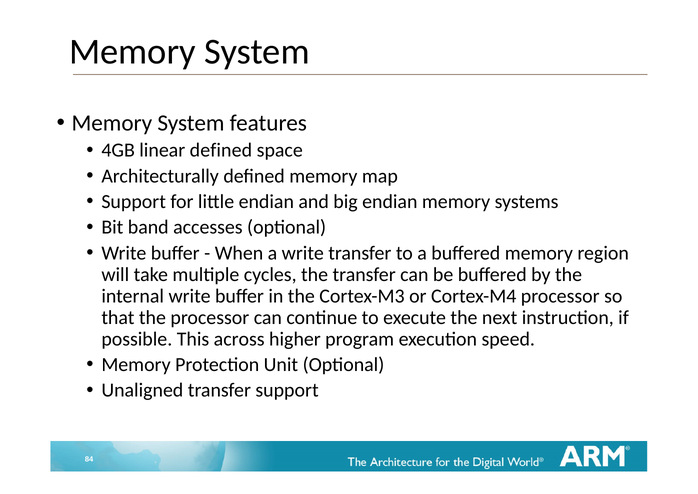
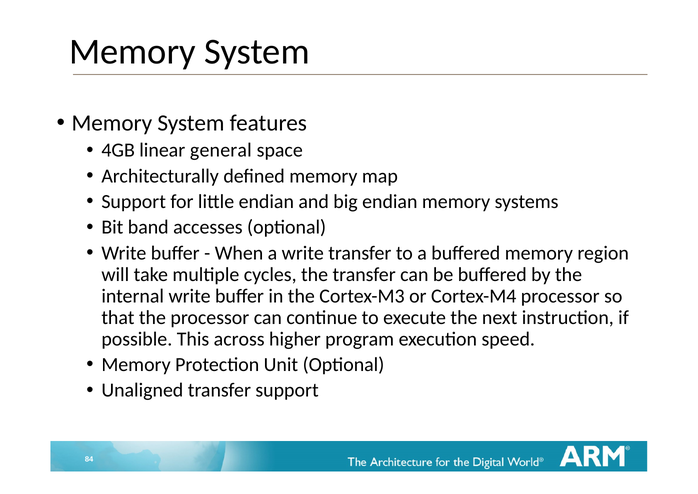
linear defined: defined -> general (221, 150)
